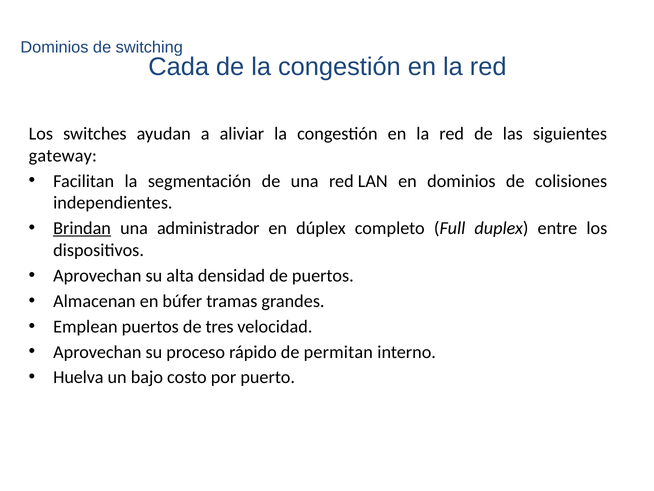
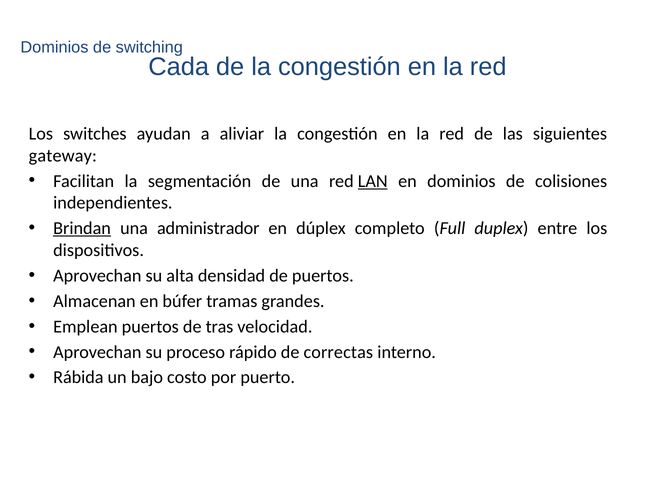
LAN underline: none -> present (373, 181)
tres: tres -> tras (220, 326)
permitan: permitan -> correctas (338, 352)
Huelva: Huelva -> Rábida (78, 377)
